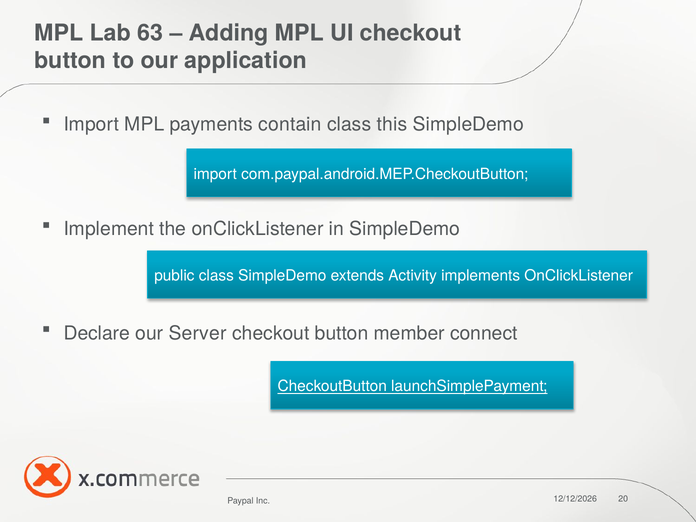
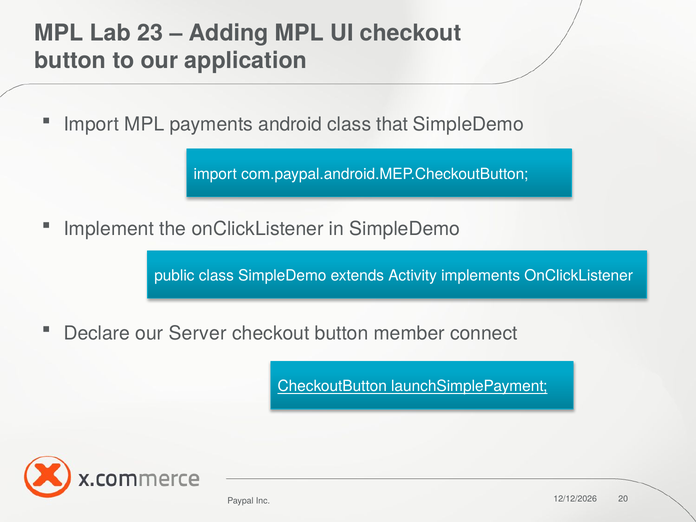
63: 63 -> 23 (150, 33)
contain: contain -> android (290, 124)
this: this -> that (392, 124)
